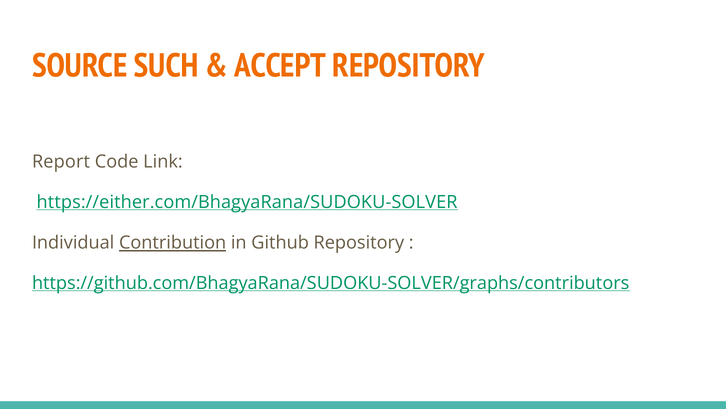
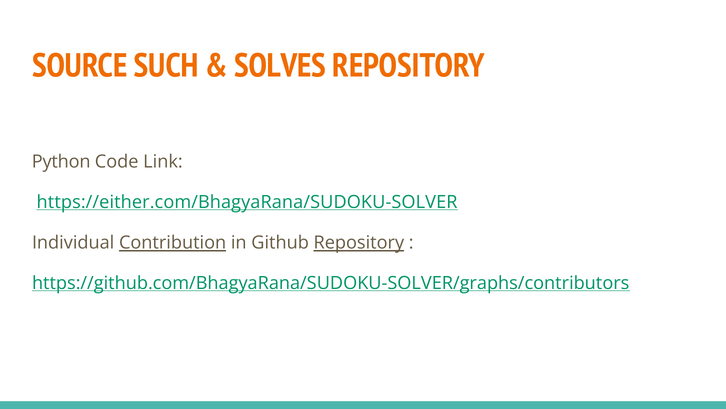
ACCEPT: ACCEPT -> SOLVES (280, 65)
Report: Report -> Python (61, 162)
Repository underline: none -> present (359, 243)
